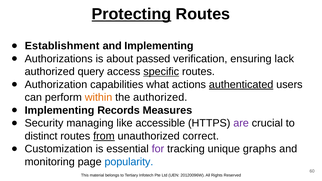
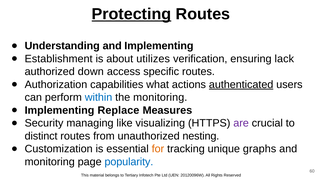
Establishment: Establishment -> Understanding (62, 46)
Authorizations: Authorizations -> Establishment (59, 59)
passed: passed -> utilizes (153, 59)
query: query -> down (91, 72)
specific underline: present -> none (161, 72)
within colour: orange -> blue (99, 97)
the authorized: authorized -> monitoring (160, 97)
Records: Records -> Replace (118, 110)
accessible: accessible -> visualizing (160, 123)
from underline: present -> none (104, 136)
correct: correct -> nesting (201, 136)
for colour: purple -> orange (158, 149)
